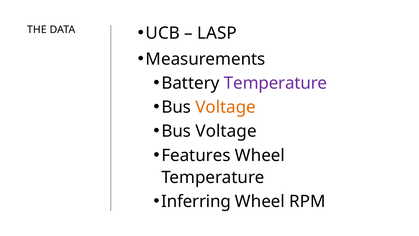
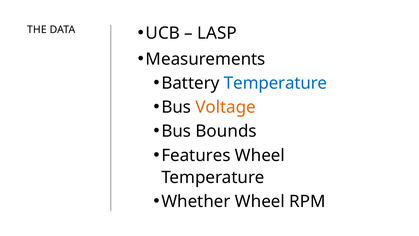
Temperature colour: purple -> blue (276, 83)
Voltage: Voltage -> Bounds (226, 131)
Inferring: Inferring -> Whether (196, 201)
